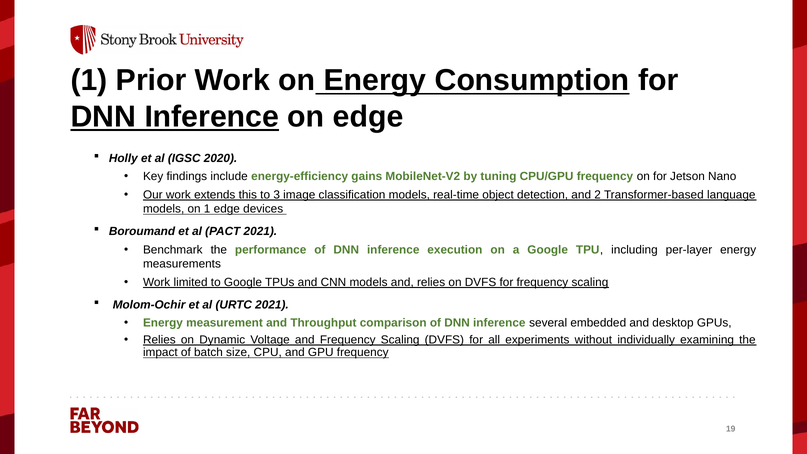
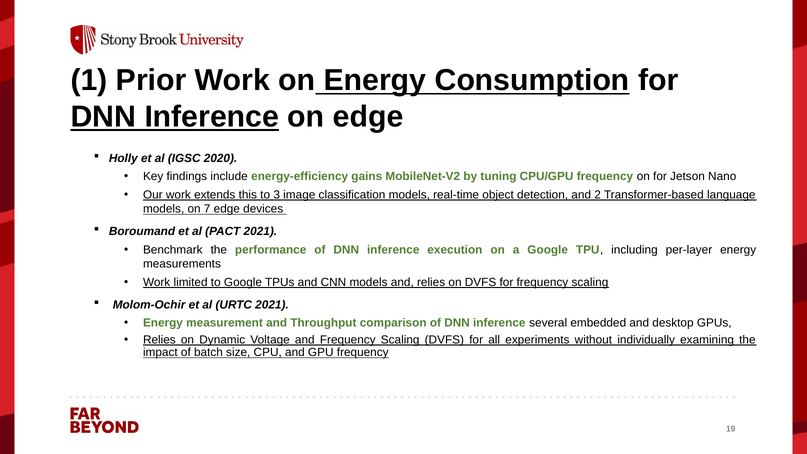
on 1: 1 -> 7 (207, 209)
